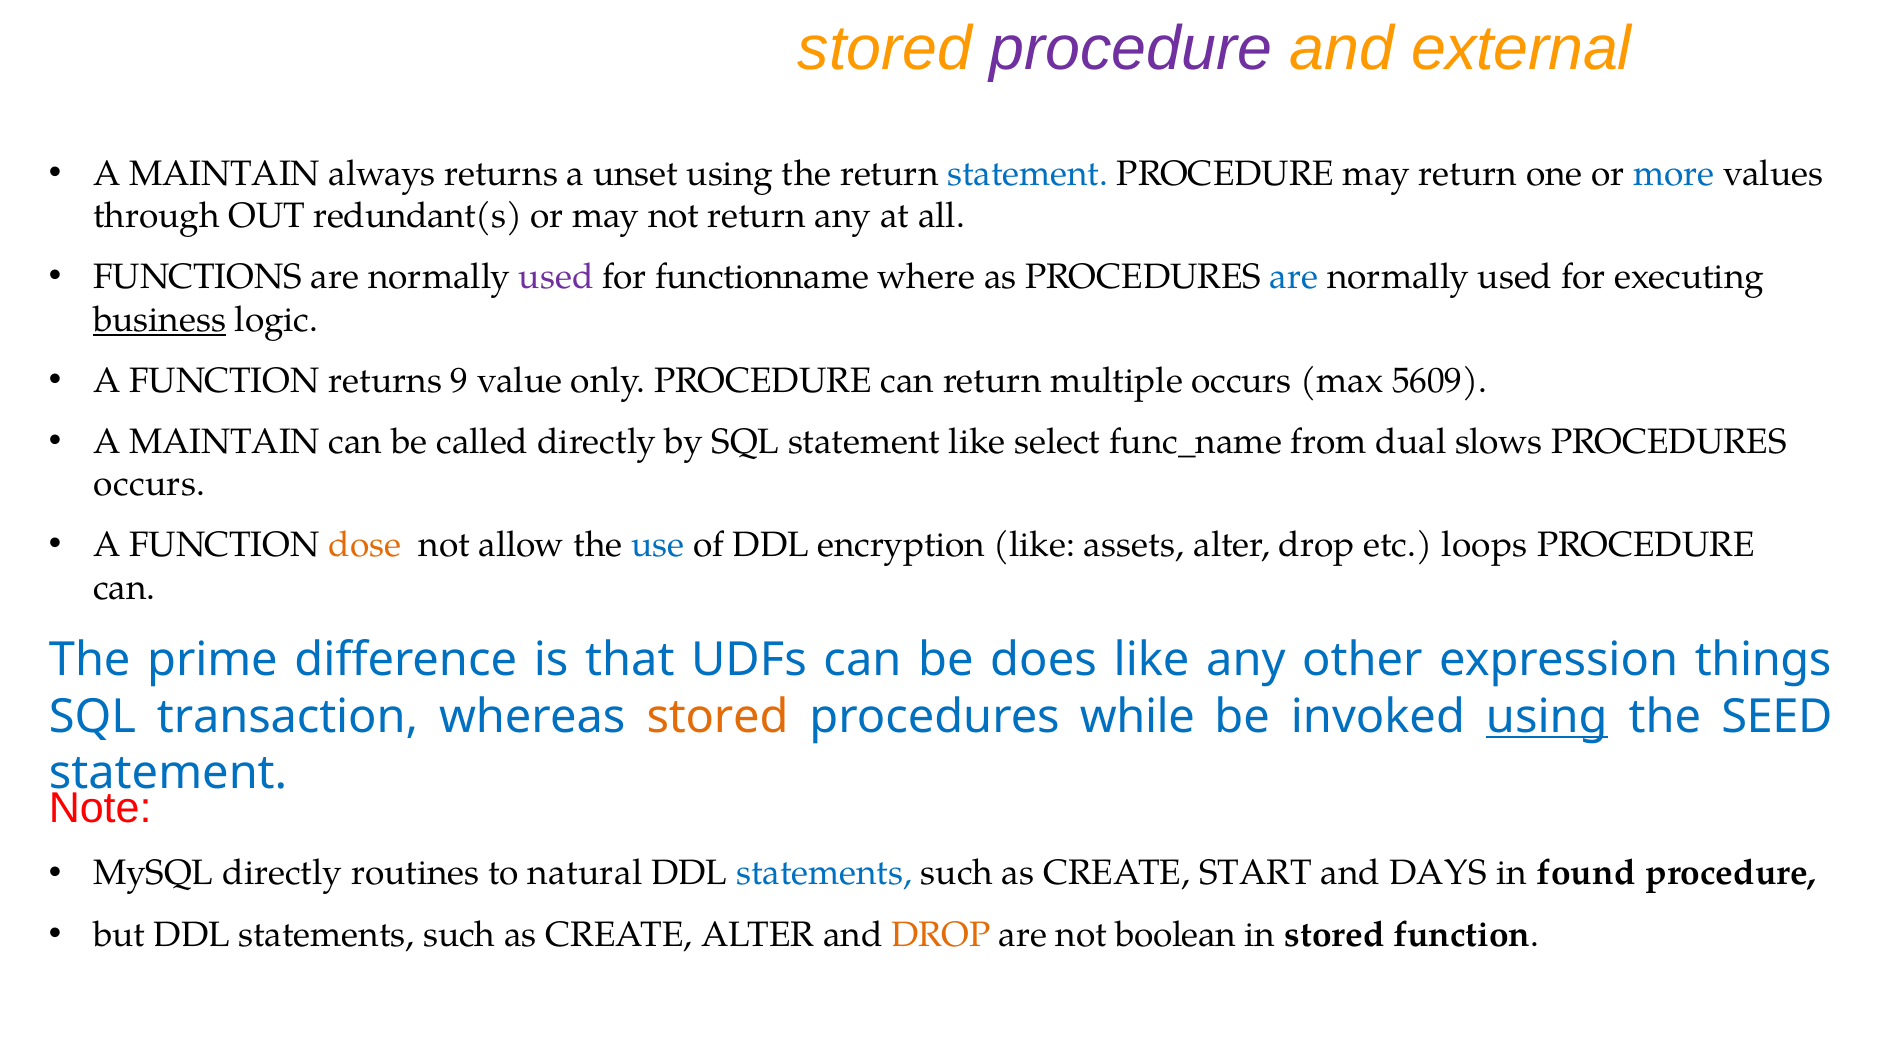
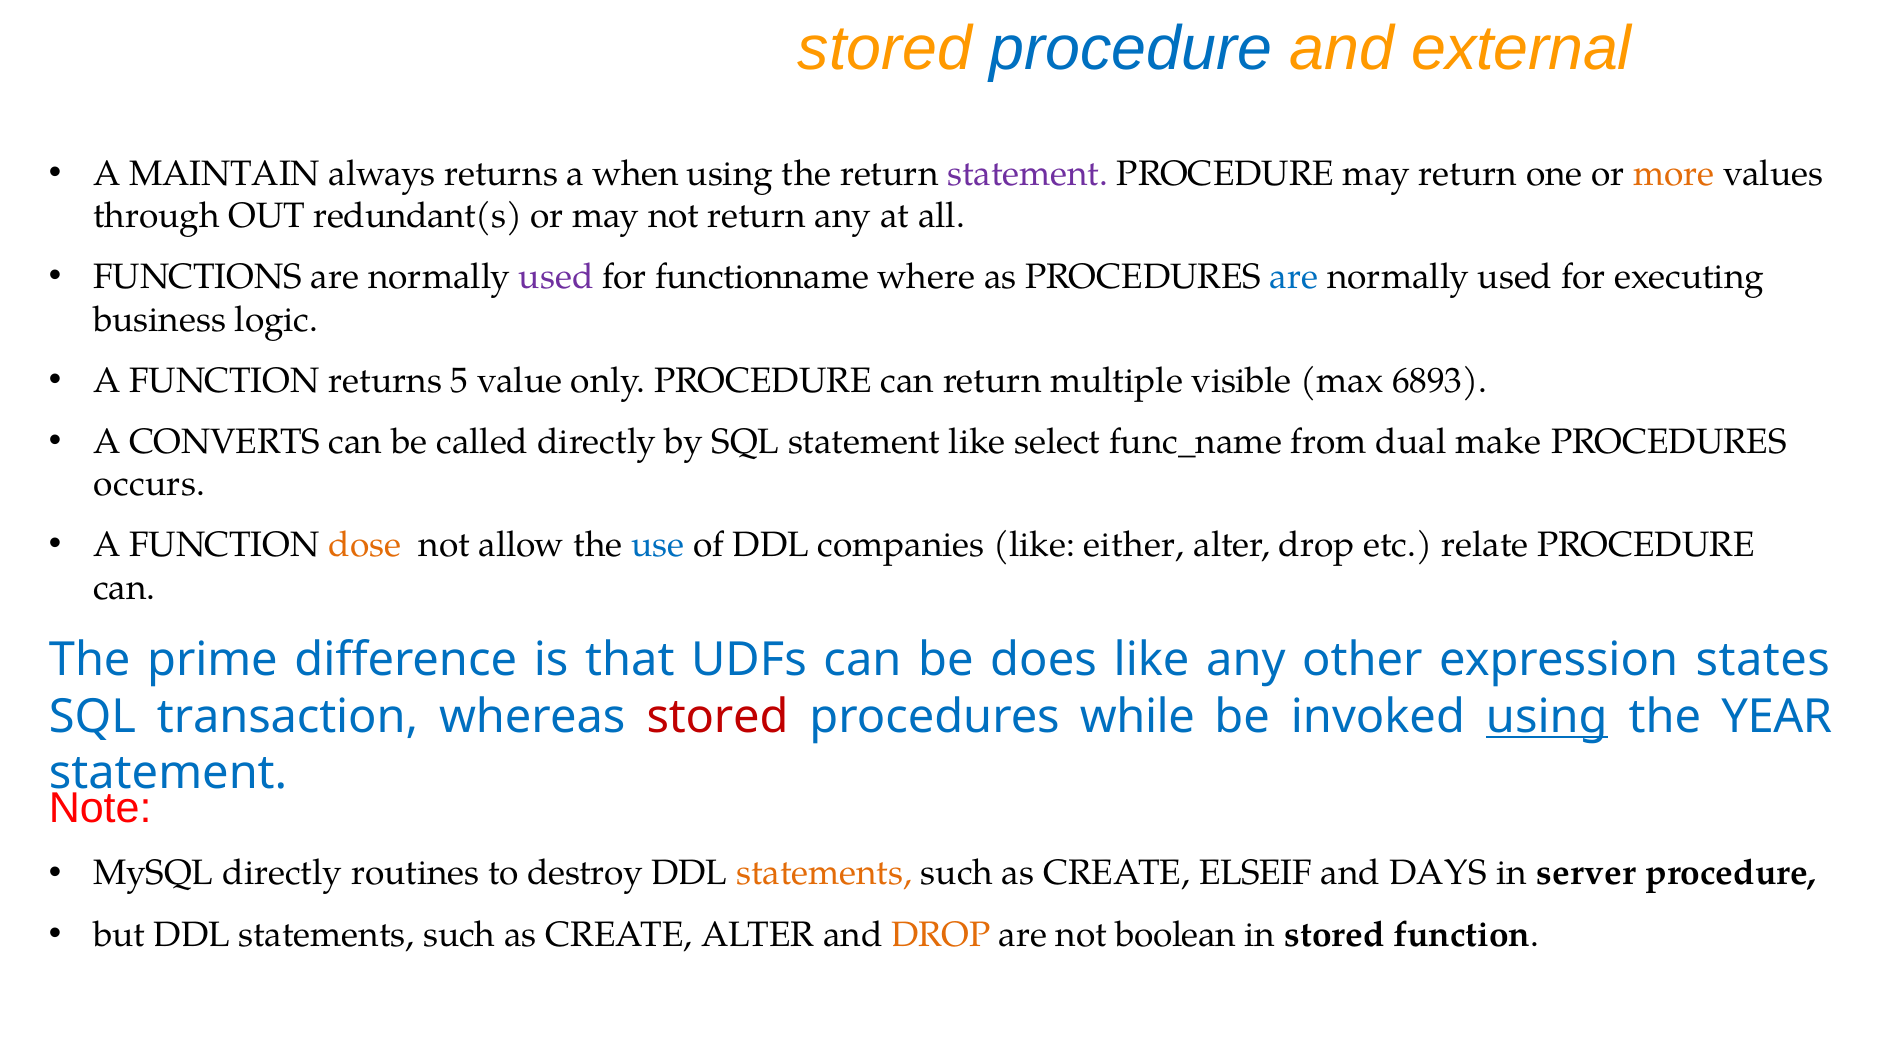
procedure colour: purple -> blue (1131, 49)
unset: unset -> when (636, 174)
statement colour: blue -> purple (1028, 174)
more colour: blue -> orange (1674, 174)
business underline: present -> none (159, 320)
9: 9 -> 5 (460, 381)
multiple occurs: occurs -> visible (1242, 381)
5609: 5609 -> 6893 (1440, 381)
MAINTAIN: MAINTAIN -> CONVERTS (225, 442)
slows: slows -> make (1498, 442)
encryption: encryption -> companies (901, 545)
assets: assets -> either (1134, 545)
loops: loops -> relate (1485, 545)
things: things -> states (1763, 660)
stored colour: orange -> red (718, 717)
SEED: SEED -> YEAR (1777, 717)
natural: natural -> destroy (585, 873)
statements colour: blue -> orange (824, 873)
START: START -> ELSEIF (1256, 873)
found: found -> server (1587, 873)
